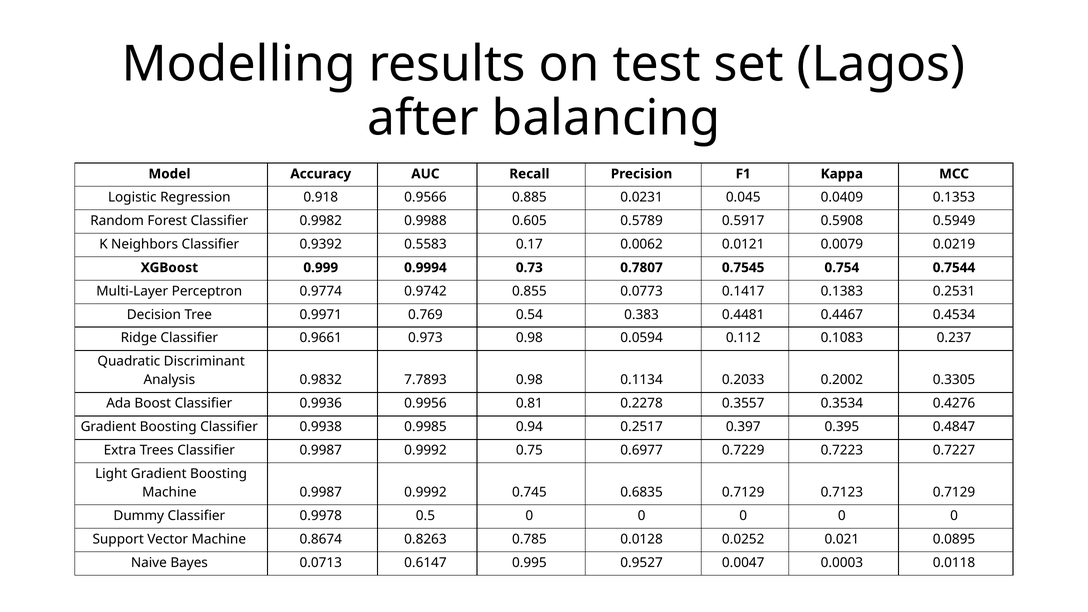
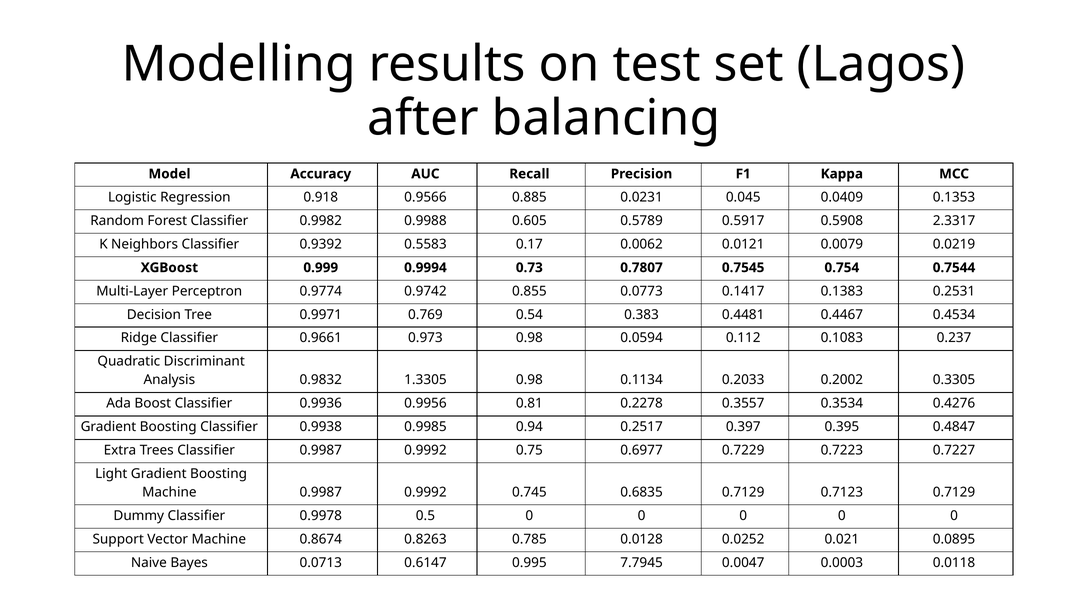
0.5949: 0.5949 -> 2.3317 (954, 221)
7.7893: 7.7893 -> 1.3305 (425, 380)
0.9527: 0.9527 -> 7.7945 (642, 563)
